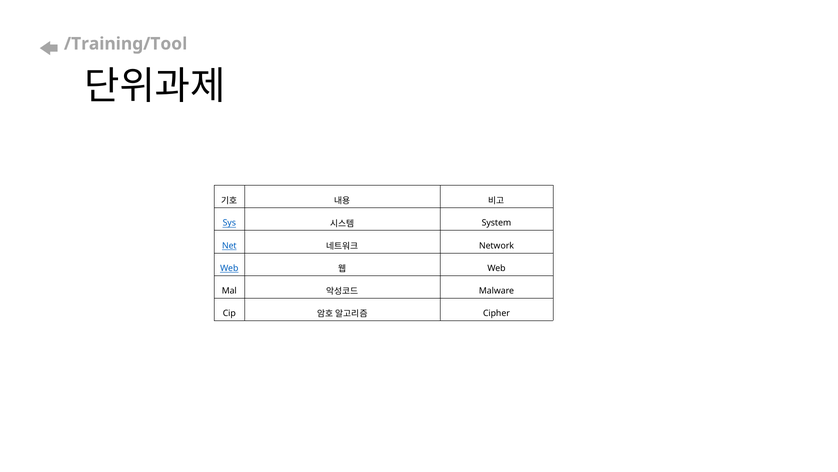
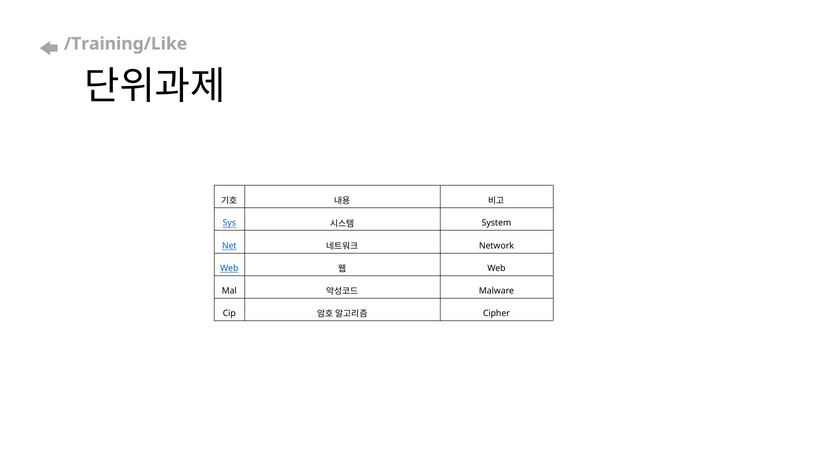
/Training/Tool: /Training/Tool -> /Training/Like (126, 44)
